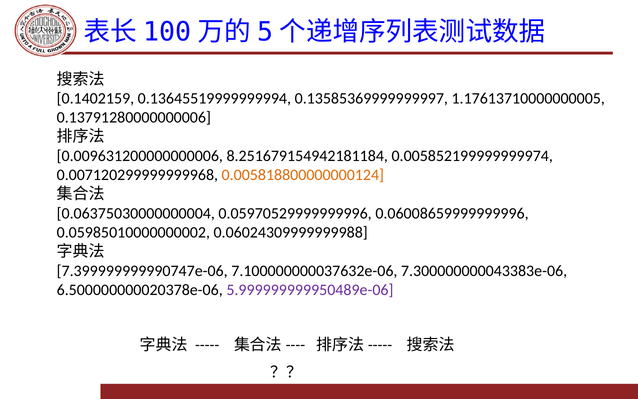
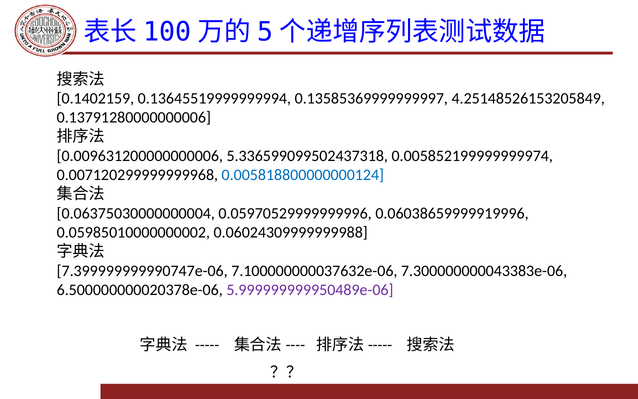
1.17613710000000005: 1.17613710000000005 -> 4.25148526153205849 (528, 98)
8.251679154942181184: 8.251679154942181184 -> 5.336599099502437318 (307, 156)
0.005818800000000124 colour: orange -> blue (303, 175)
0.06008659999999996: 0.06008659999999996 -> 0.06038659999919996 (452, 213)
